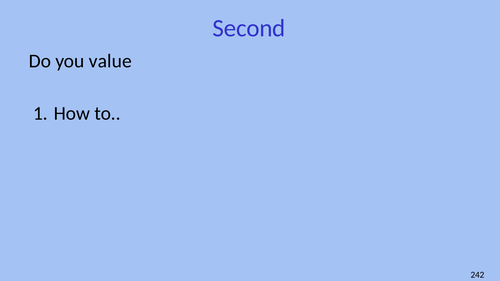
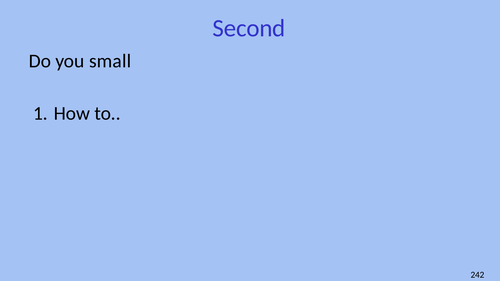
value: value -> small (110, 61)
